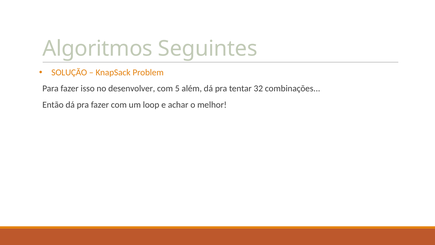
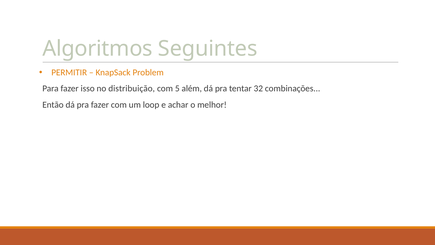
SOLUÇÃO: SOLUÇÃO -> PERMITIR (69, 72)
desenvolver: desenvolver -> distribuição (132, 88)
